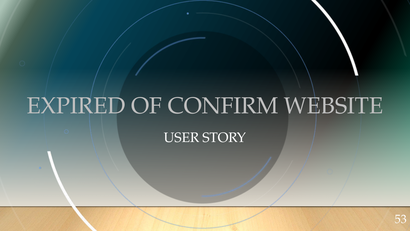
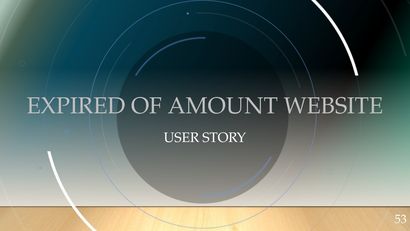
CONFIRM: CONFIRM -> AMOUNT (223, 106)
